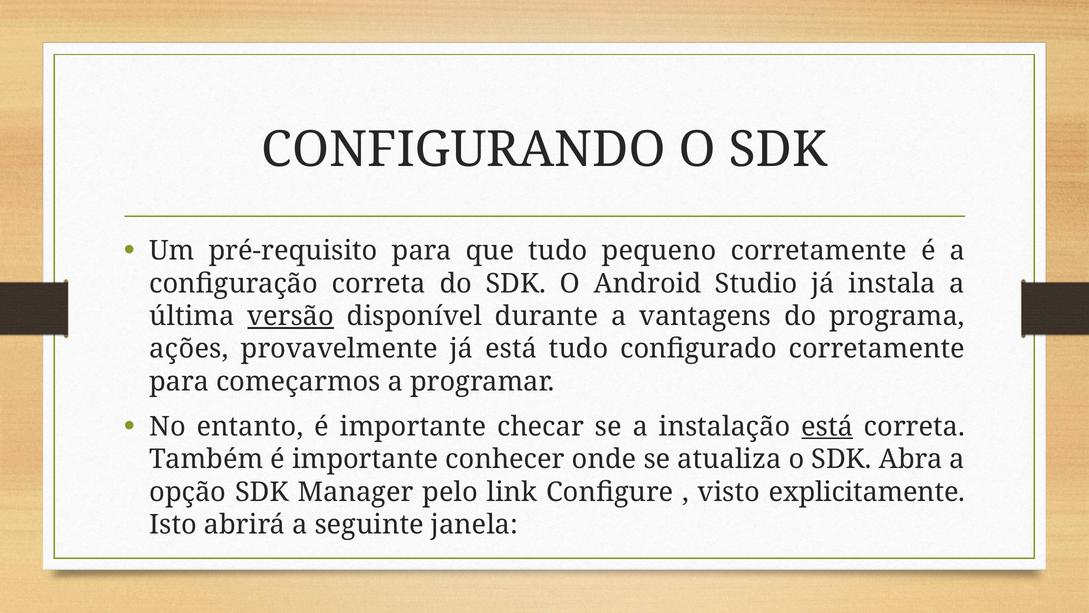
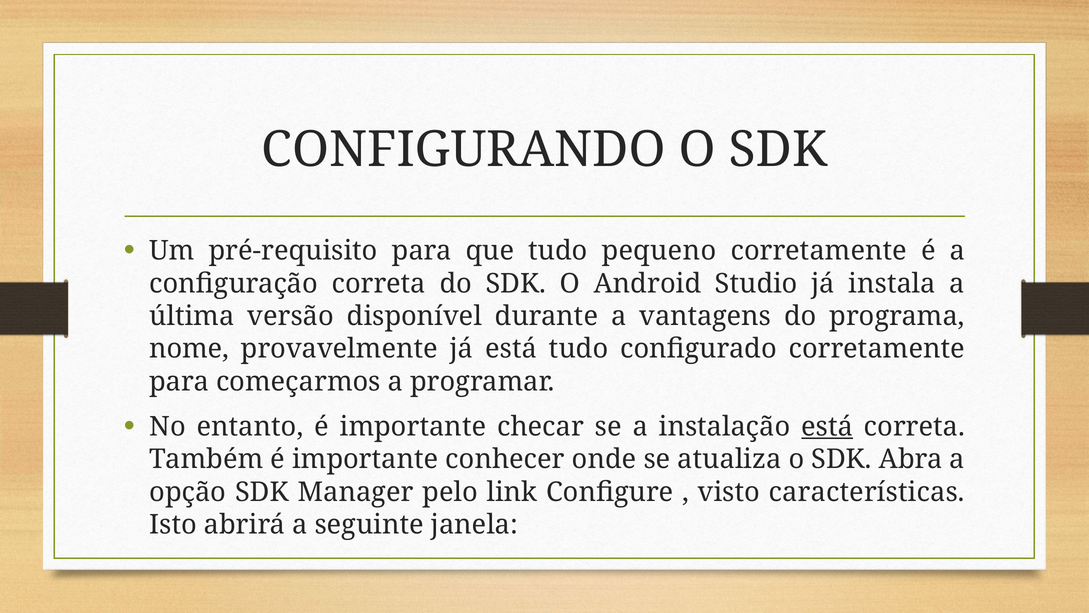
versão underline: present -> none (291, 316)
ações: ações -> nome (189, 349)
explicitamente: explicitamente -> características (867, 492)
